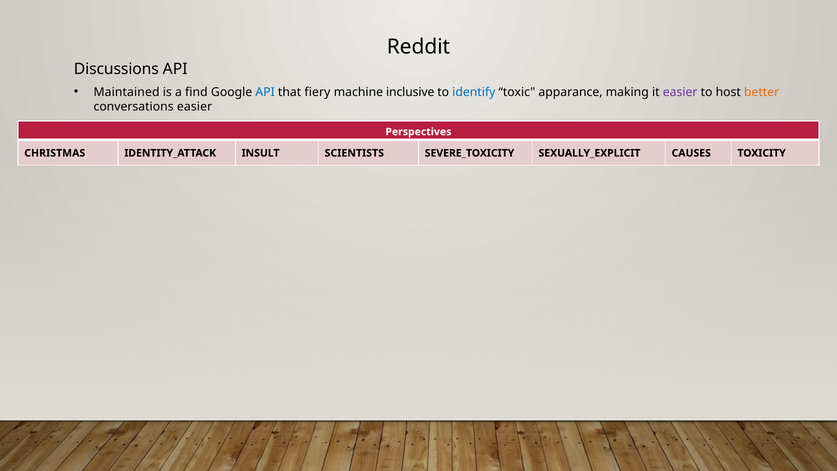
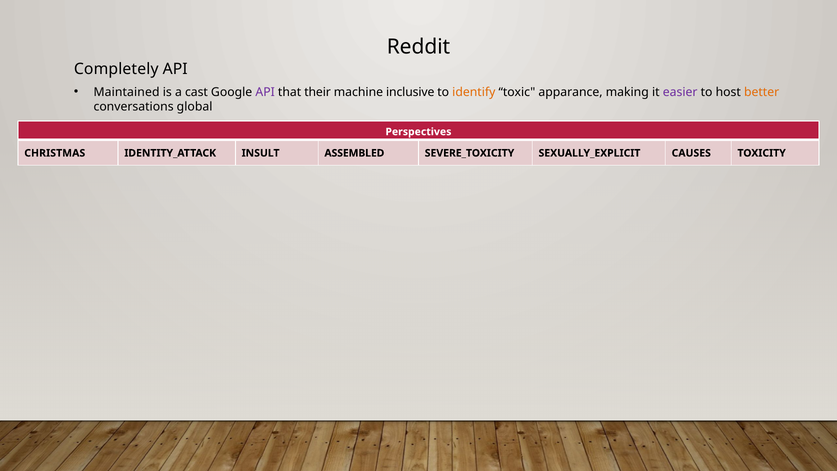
Discussions: Discussions -> Completely (116, 69)
find: find -> cast (196, 92)
API colour: blue -> purple (265, 92)
fiery: fiery -> their (318, 92)
identify colour: blue -> orange (474, 92)
conversations easier: easier -> global (195, 107)
SCIENTISTS: SCIENTISTS -> ASSEMBLED (354, 153)
